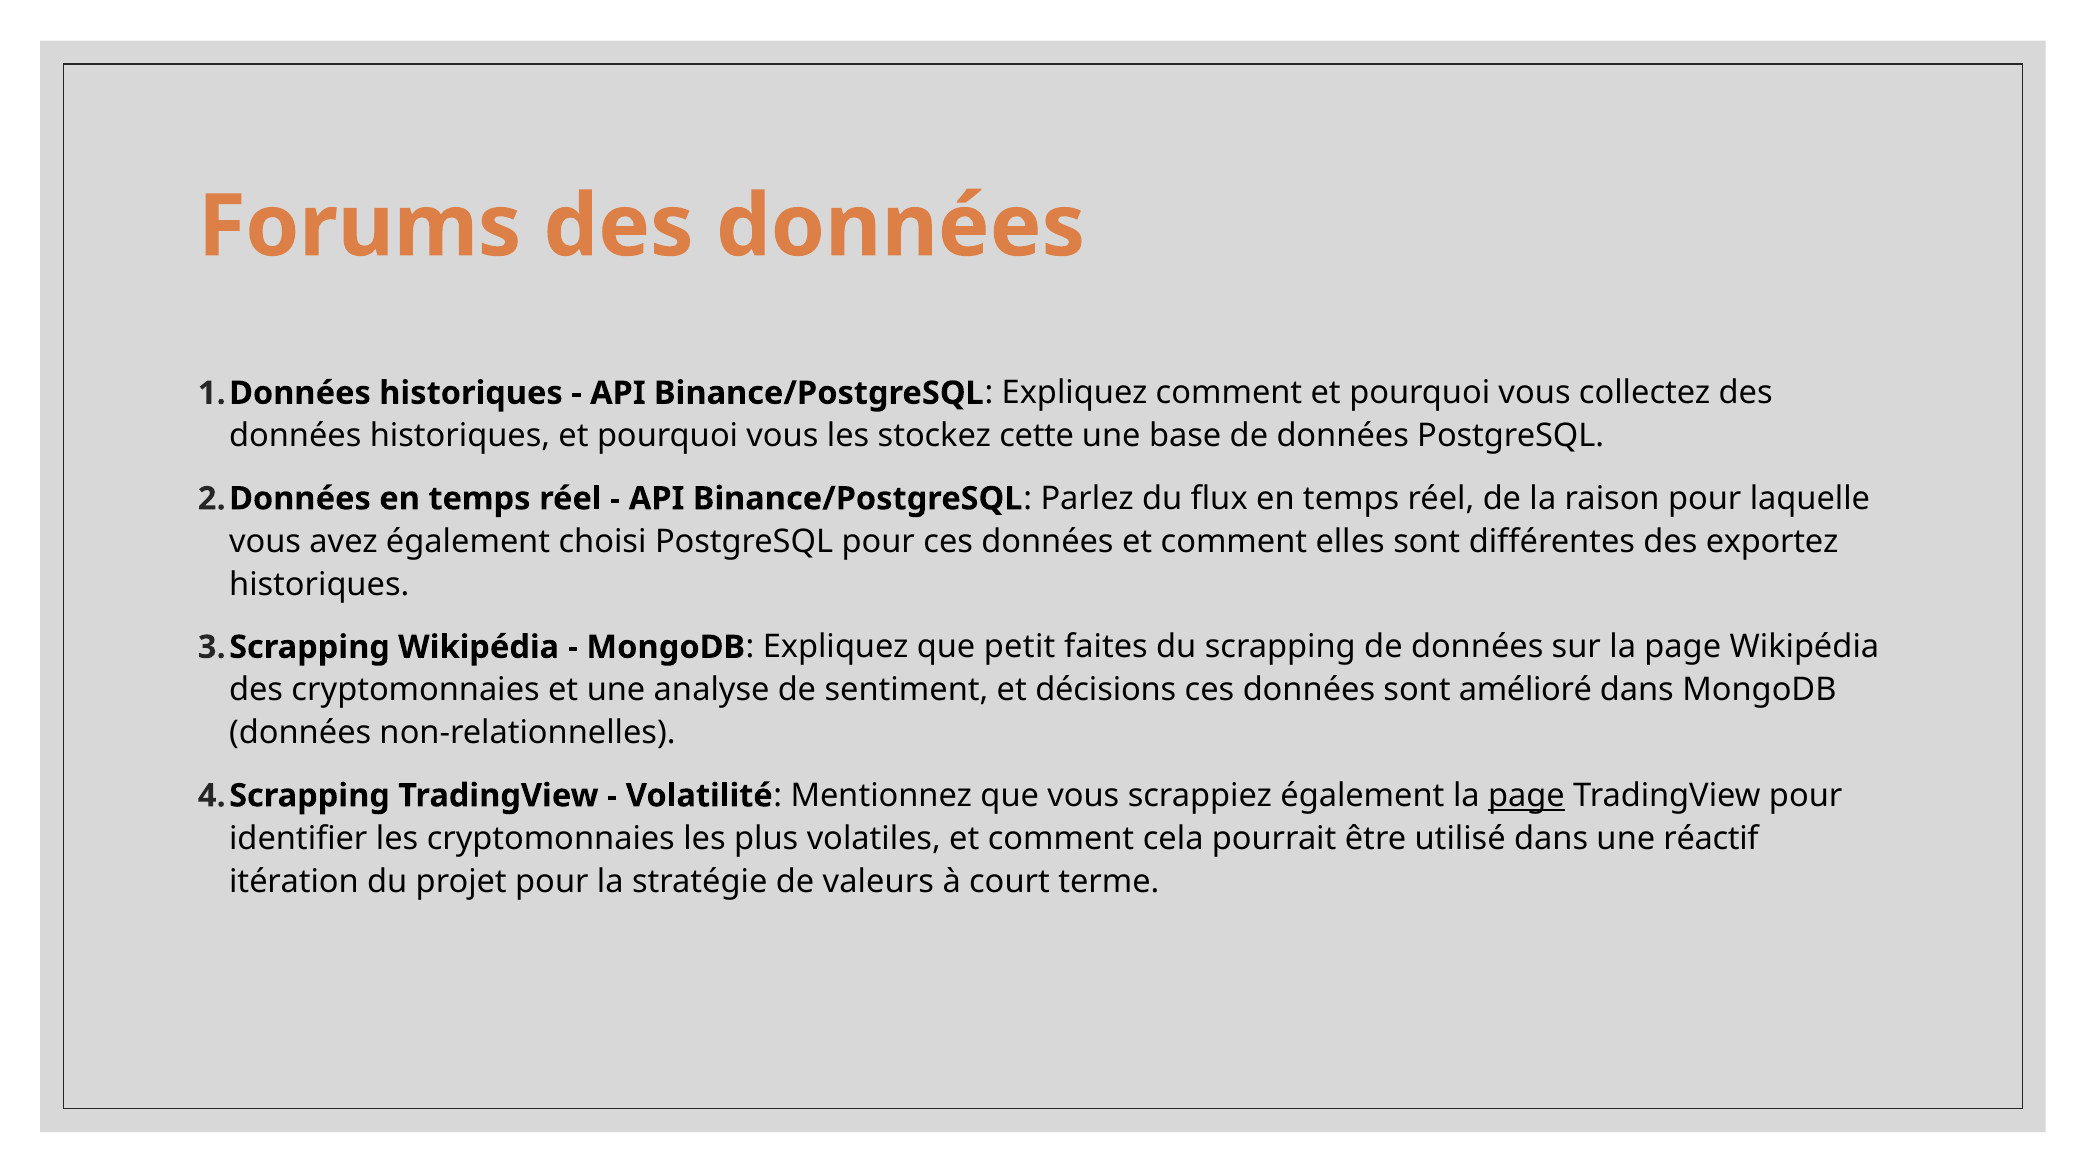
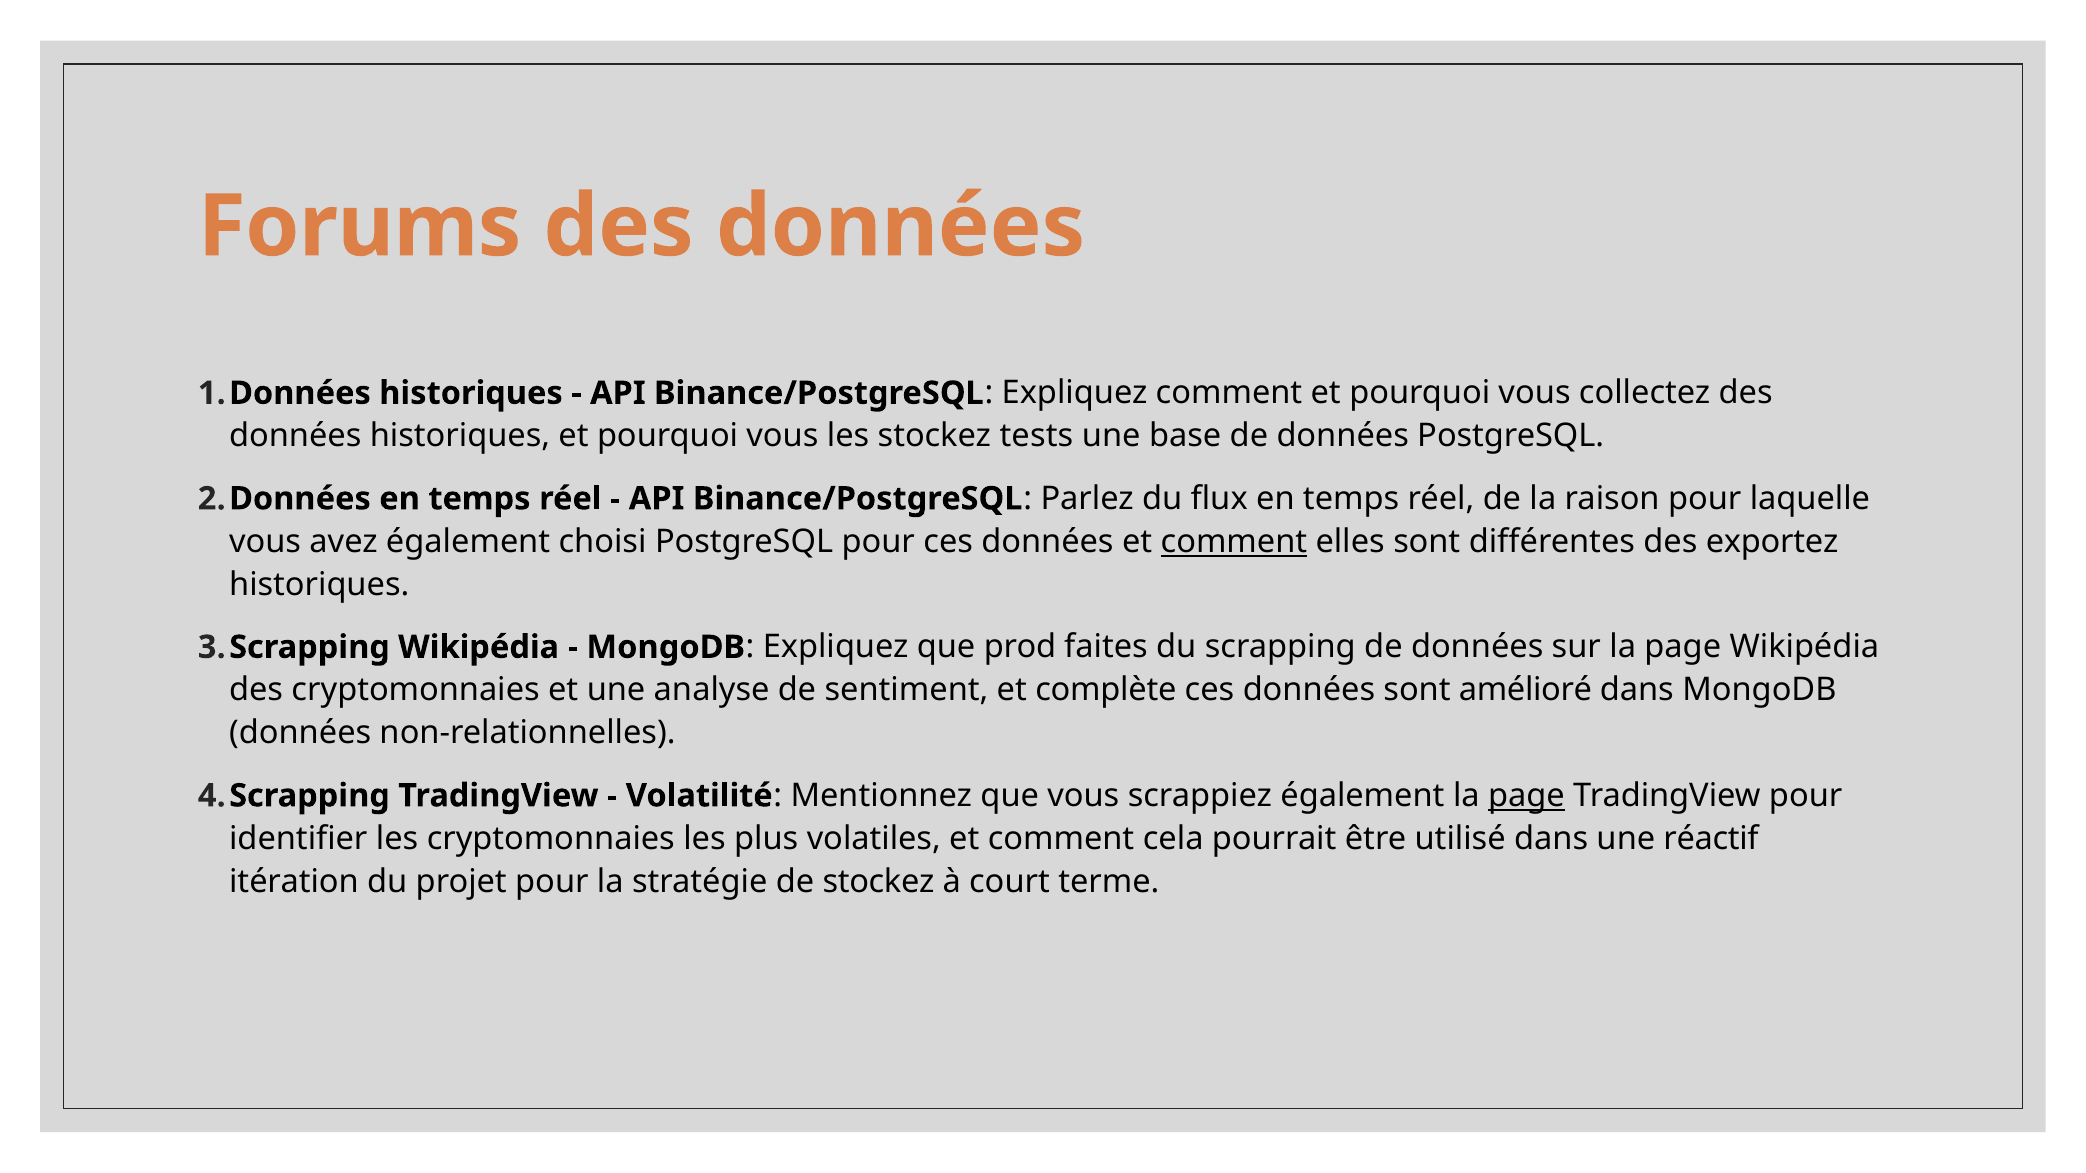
cette: cette -> tests (1036, 436)
comment underline: none -> present (1234, 542)
petit: petit -> prod (1020, 647)
décisions: décisions -> complète (1106, 690)
de valeurs: valeurs -> stockez (878, 882)
